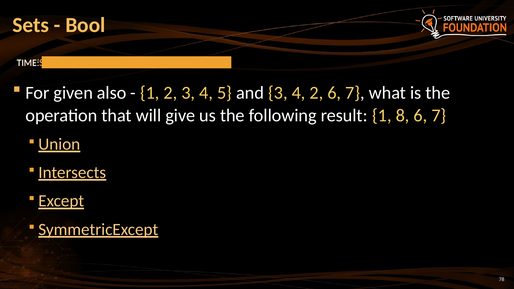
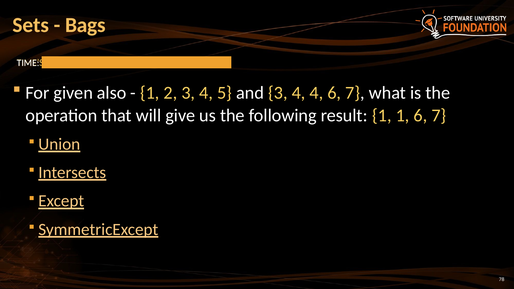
Bool: Bool -> Bags (85, 25)
4 2: 2 -> 4 (316, 93)
1 8: 8 -> 1 (403, 116)
